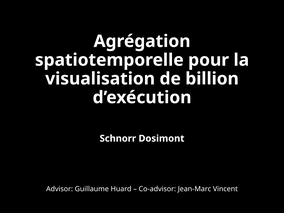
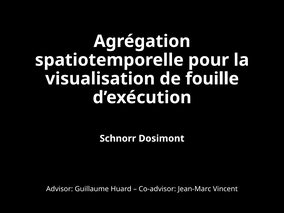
billion: billion -> fouille (212, 79)
